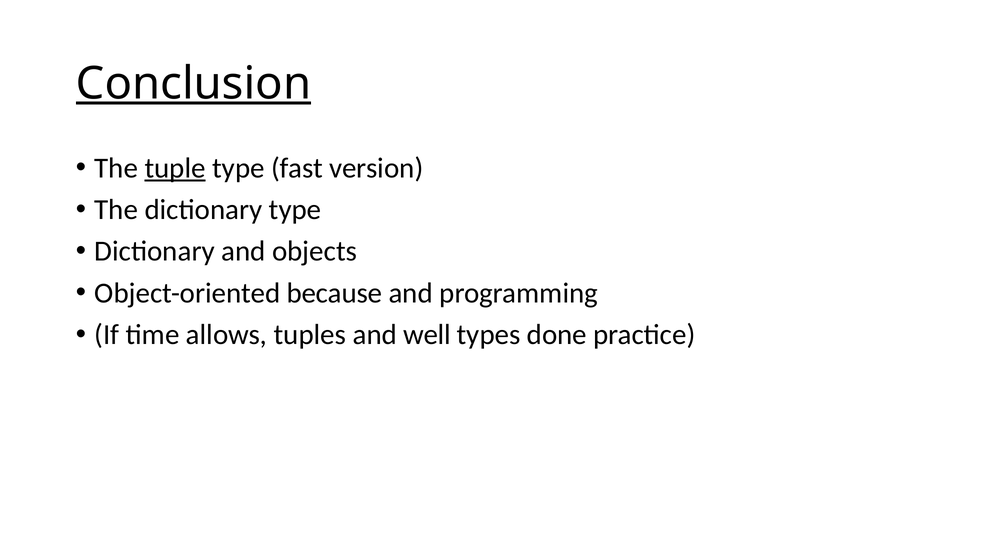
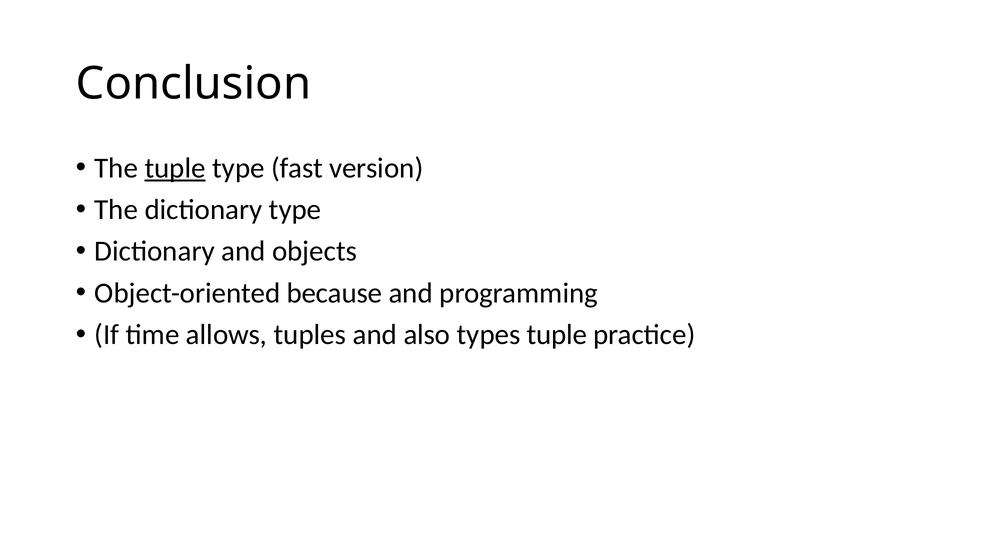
Conclusion underline: present -> none (193, 83)
well: well -> also (427, 335)
types done: done -> tuple (557, 335)
